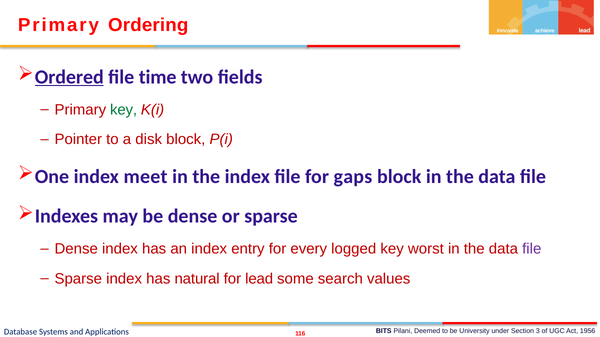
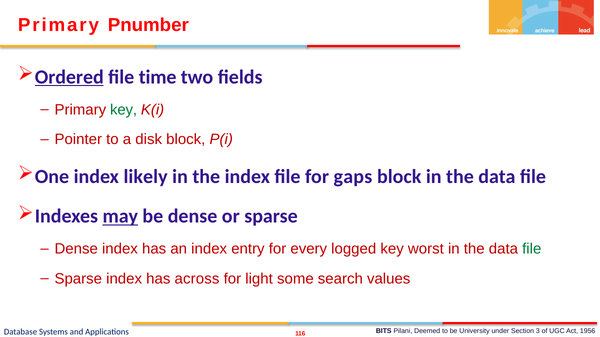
Ordering: Ordering -> Pnumber (148, 25)
meet: meet -> likely (146, 177)
may underline: none -> present (120, 217)
file colour: purple -> green (532, 249)
natural: natural -> across (197, 279)
lead: lead -> light (259, 279)
